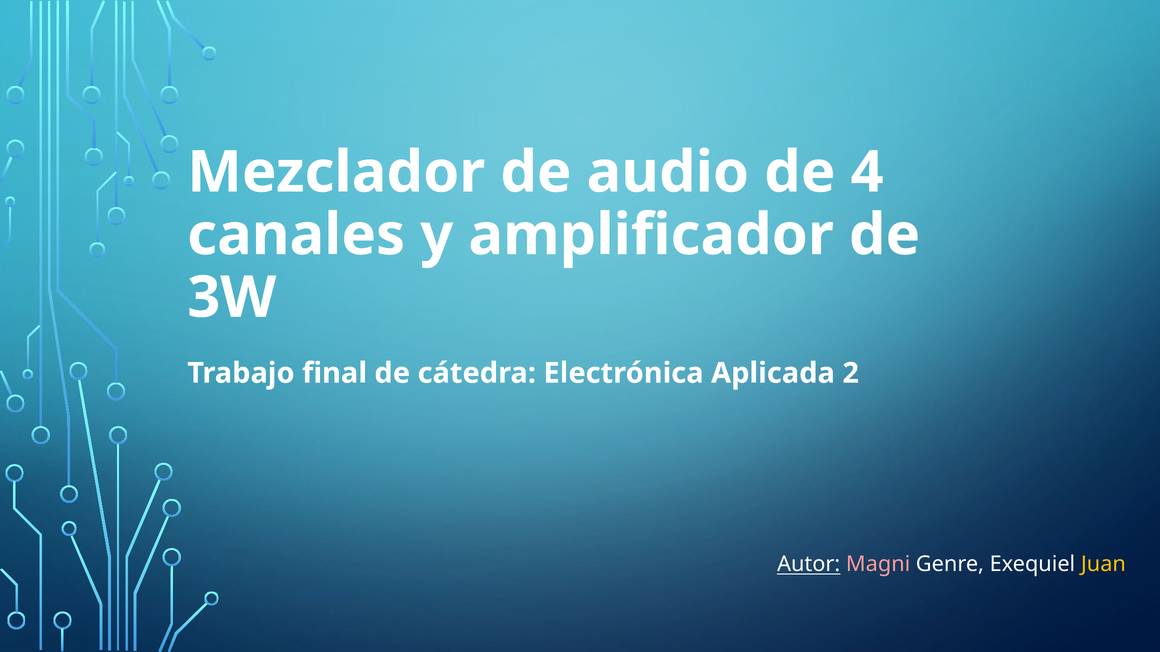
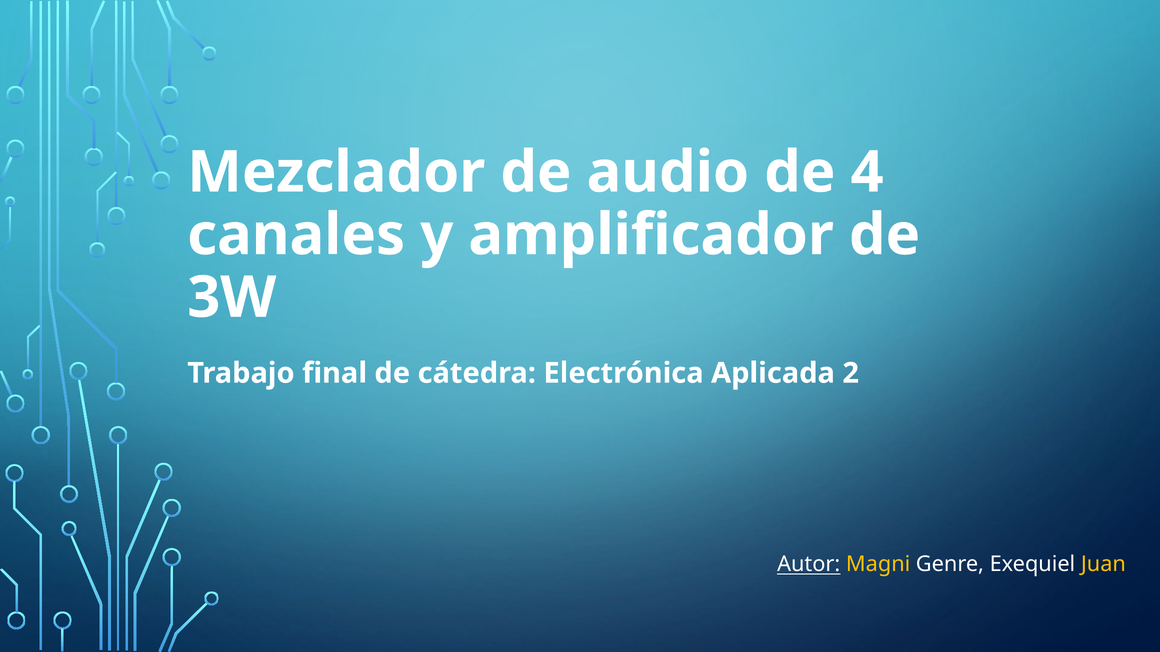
Magni colour: pink -> yellow (878, 565)
